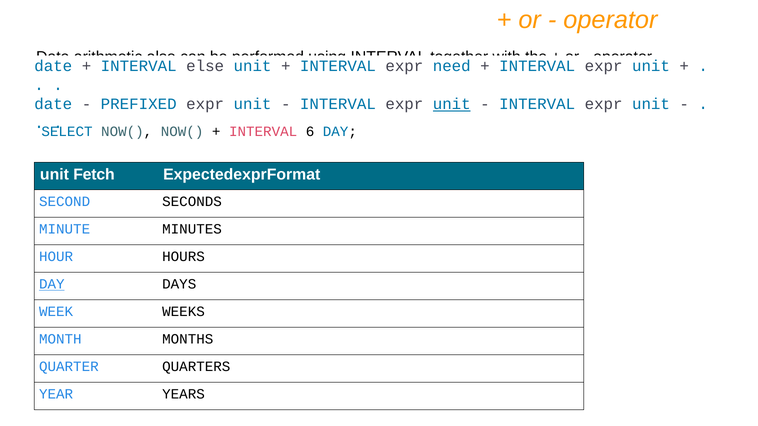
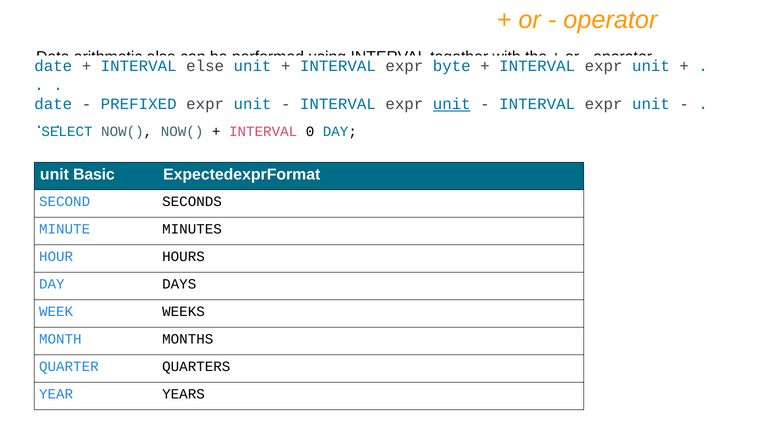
need: need -> byte (452, 66)
6: 6 -> 0 (310, 132)
Fetch: Fetch -> Basic (94, 175)
DAY underline: present -> none (52, 284)
